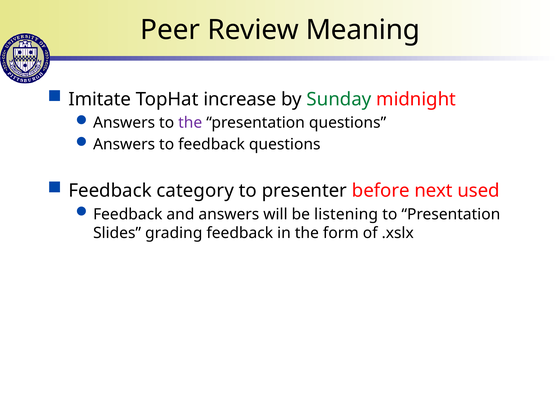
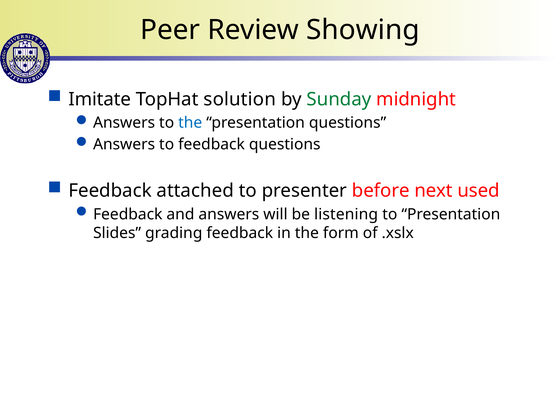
Meaning: Meaning -> Showing (363, 30)
increase: increase -> solution (240, 99)
the colour: purple -> blue (190, 123)
category: category -> attached (195, 191)
